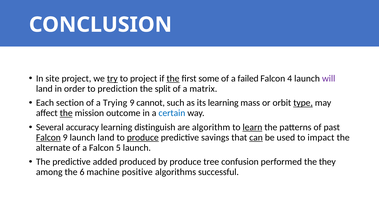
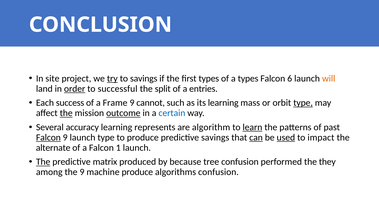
to project: project -> savings (144, 79)
the underline: present -> none (173, 79)
first some: some -> types (209, 79)
a failed: failed -> types (248, 79)
4: 4 -> 6 (290, 79)
will colour: purple -> orange (329, 79)
order underline: none -> present (75, 89)
prediction: prediction -> successful (118, 89)
matrix: matrix -> entries (203, 89)
section: section -> success (70, 103)
Trying: Trying -> Frame (115, 103)
outcome underline: none -> present (123, 113)
distinguish: distinguish -> represents (155, 127)
launch land: land -> type (106, 138)
produce underline: present -> none (143, 138)
used underline: none -> present (286, 138)
5: 5 -> 1 (118, 148)
The underline: none -> present (43, 162)
added: added -> matrix (105, 162)
by produce: produce -> because (185, 162)
the 6: 6 -> 9 (82, 172)
machine positive: positive -> produce (137, 172)
algorithms successful: successful -> confusion (218, 172)
